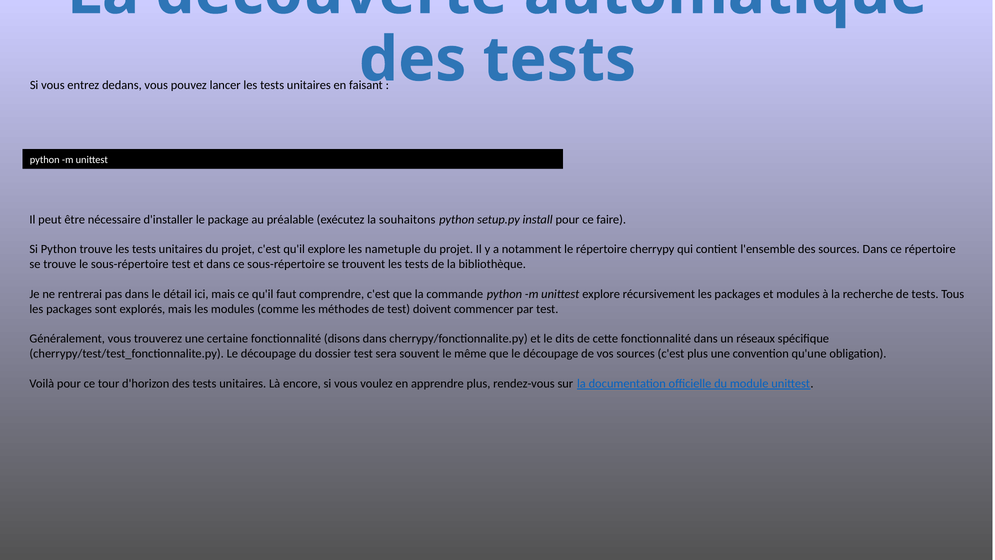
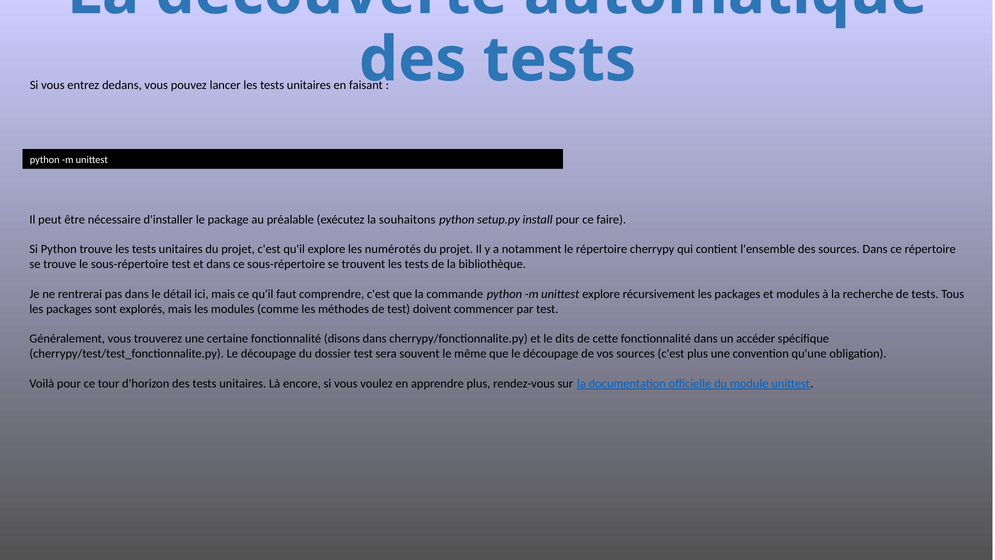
nametuple: nametuple -> numérotés (393, 249)
réseaux: réseaux -> accéder (756, 339)
